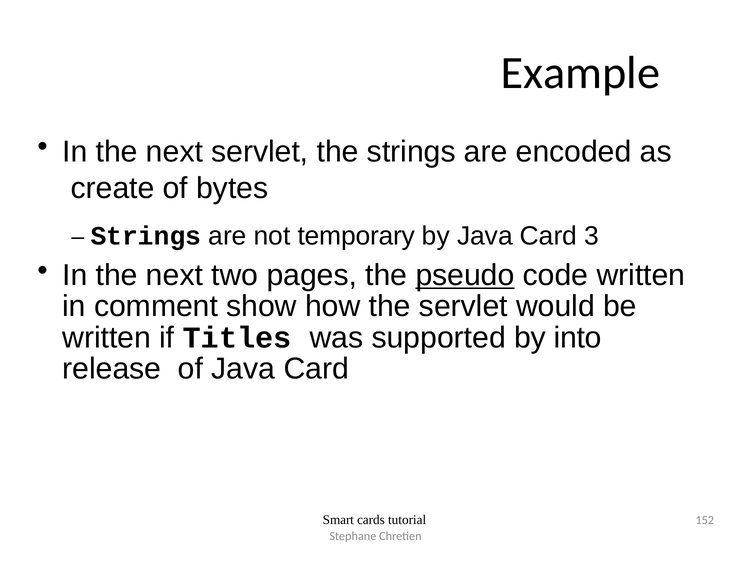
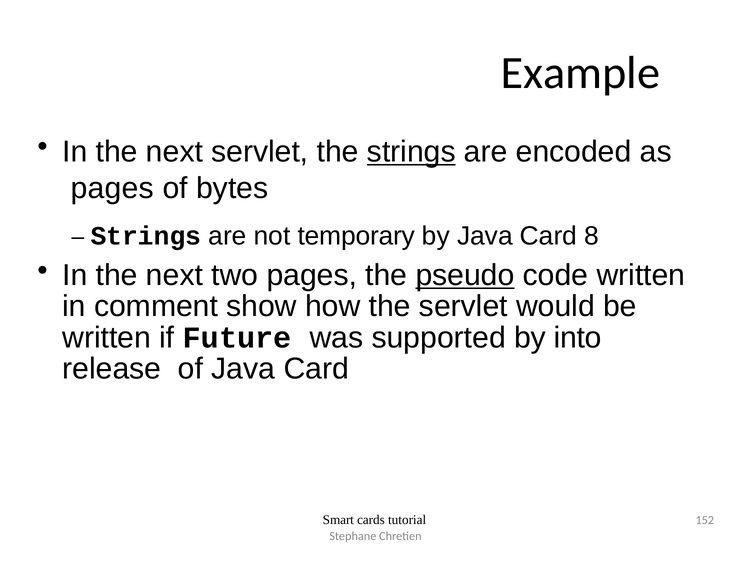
strings underline: none -> present (411, 152)
create: create -> pages (112, 188)
3: 3 -> 8 (592, 236)
Titles: Titles -> Future (237, 338)
